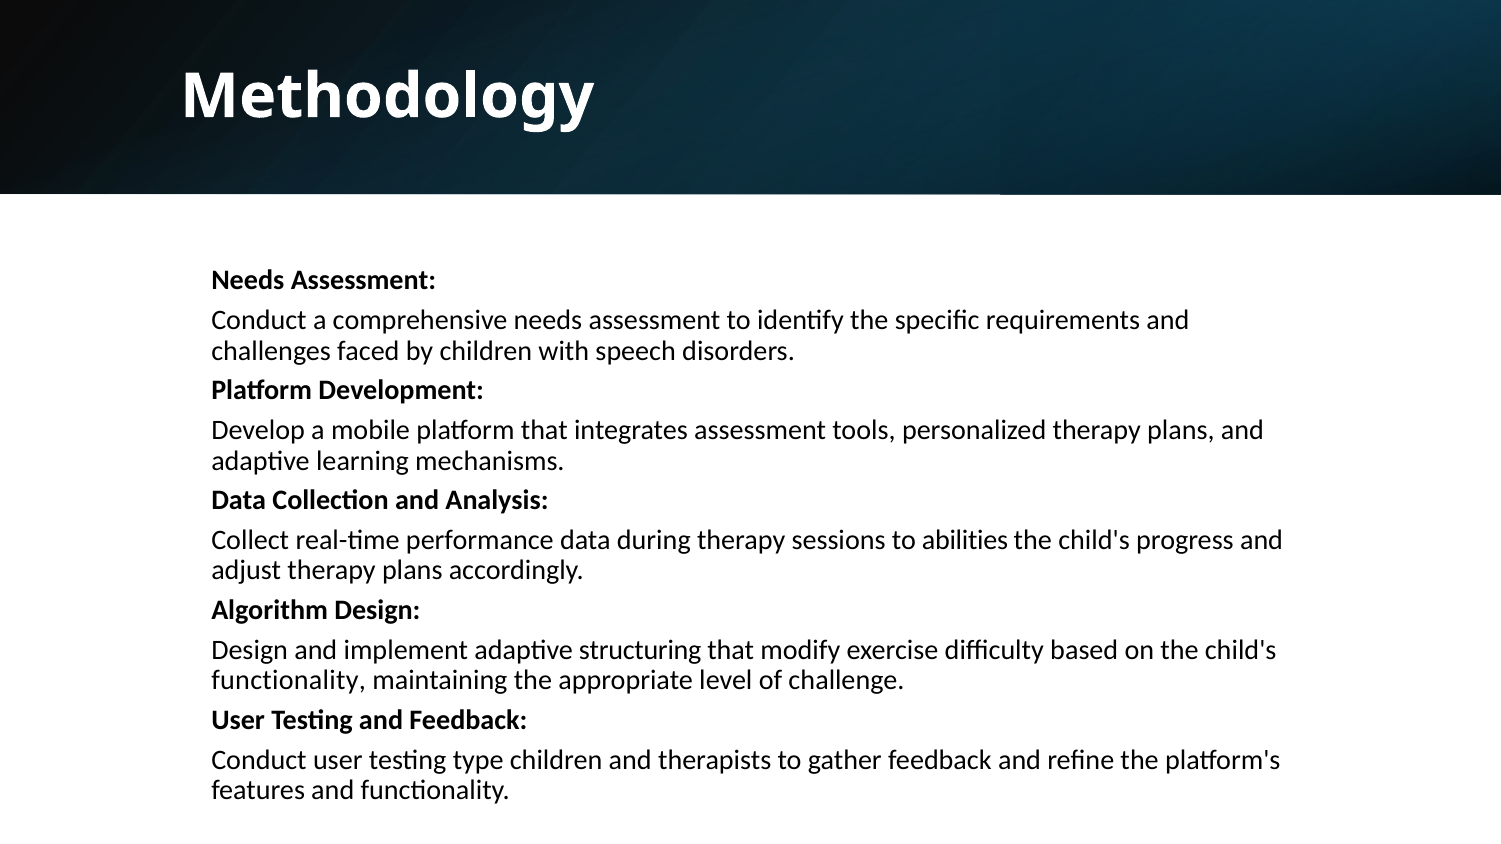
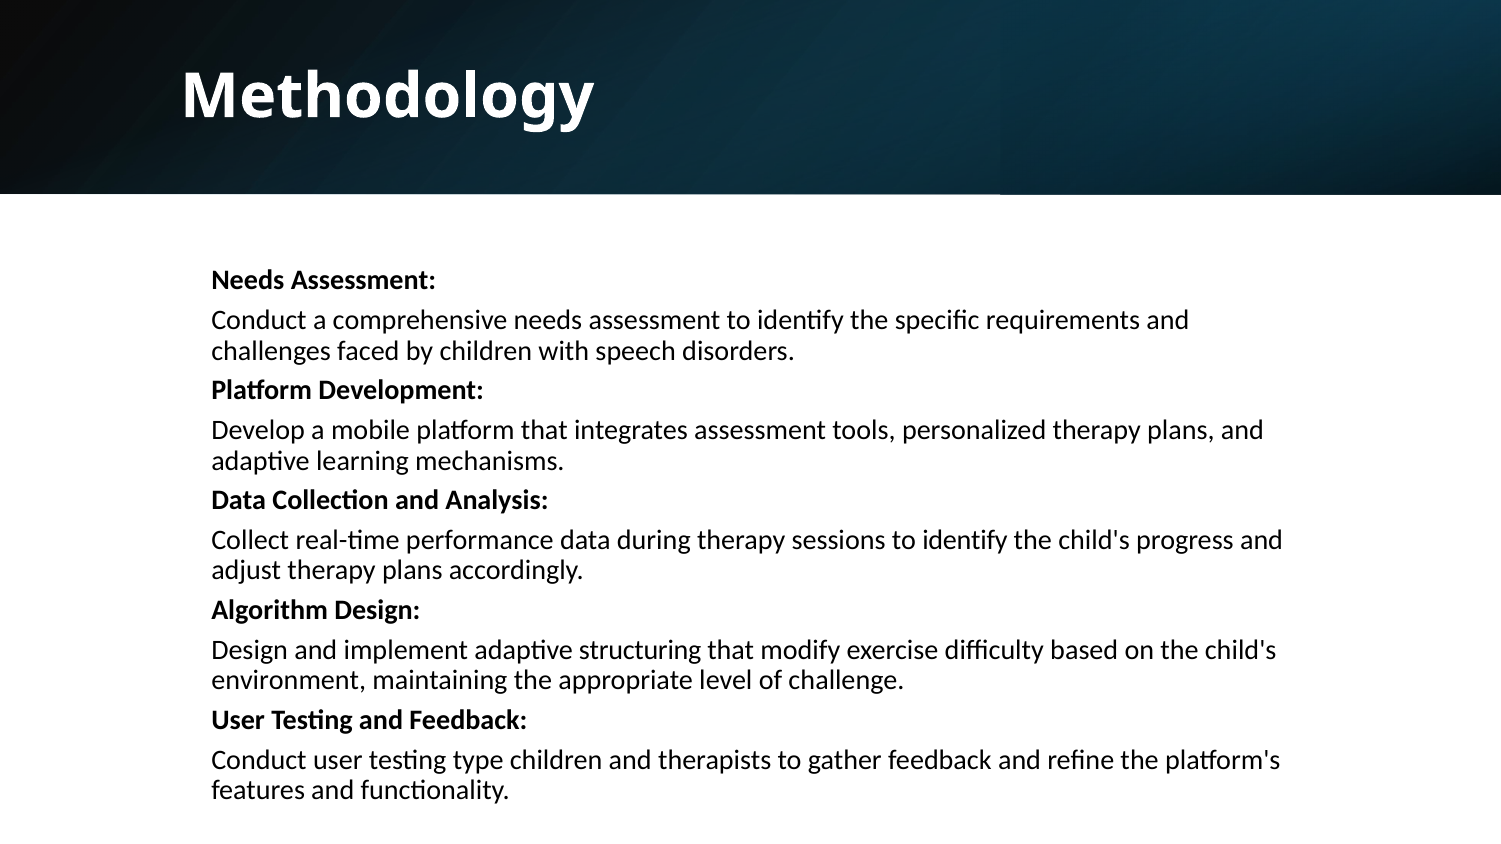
sessions to abilities: abilities -> identify (965, 541)
functionality: functionality -> environment (289, 681)
